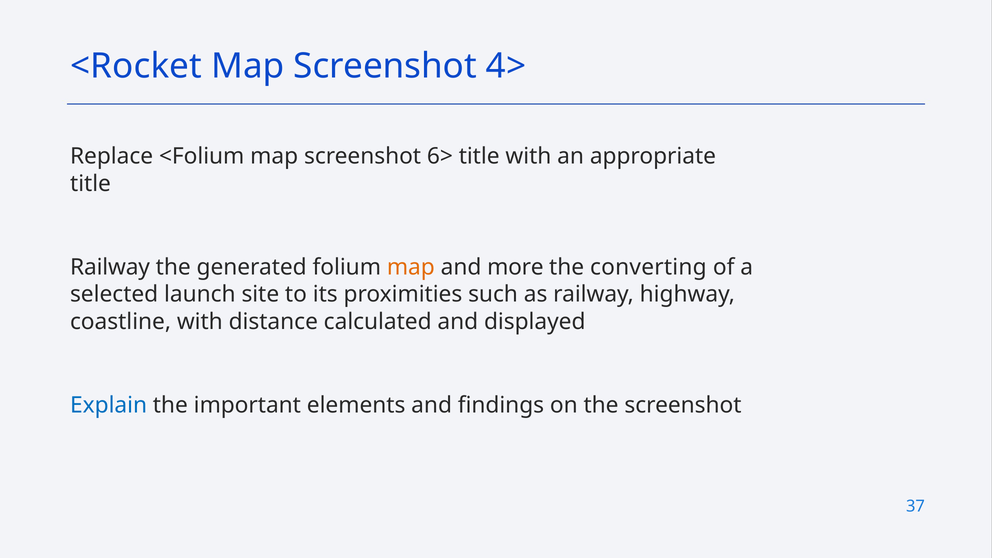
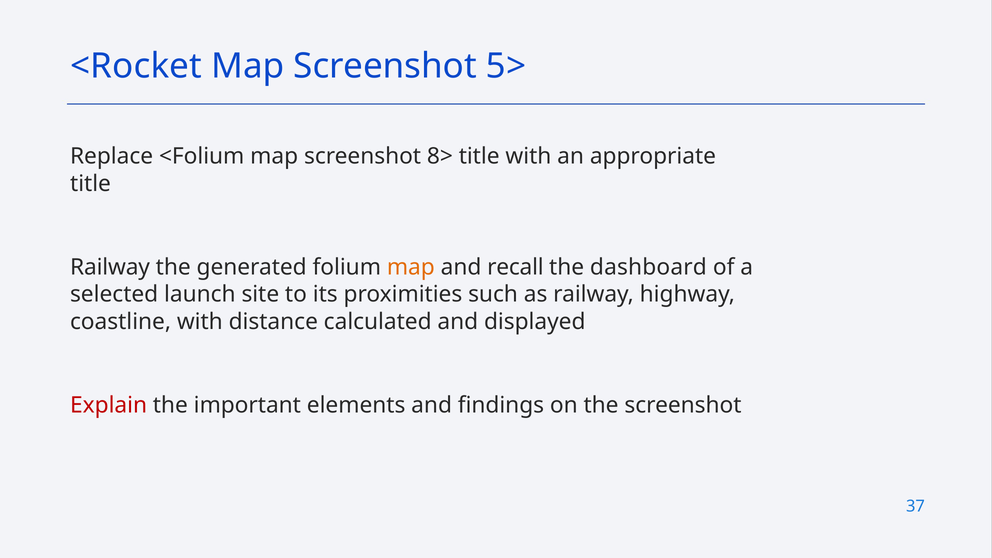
4>: 4> -> 5> (506, 66)
6>: 6> -> 8> (440, 156)
more: more -> recall (515, 267)
converting: converting -> dashboard (648, 267)
Explain colour: blue -> red (109, 405)
